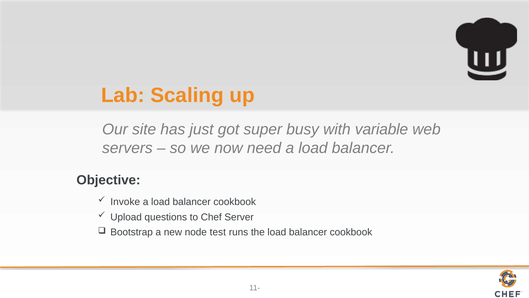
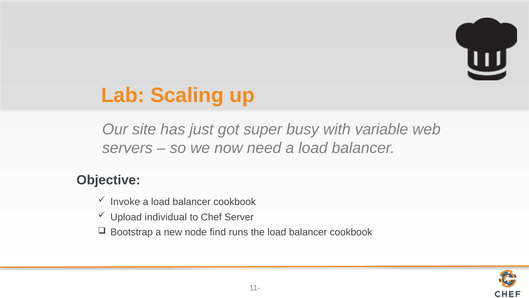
questions: questions -> individual (166, 217)
test: test -> find (218, 232)
